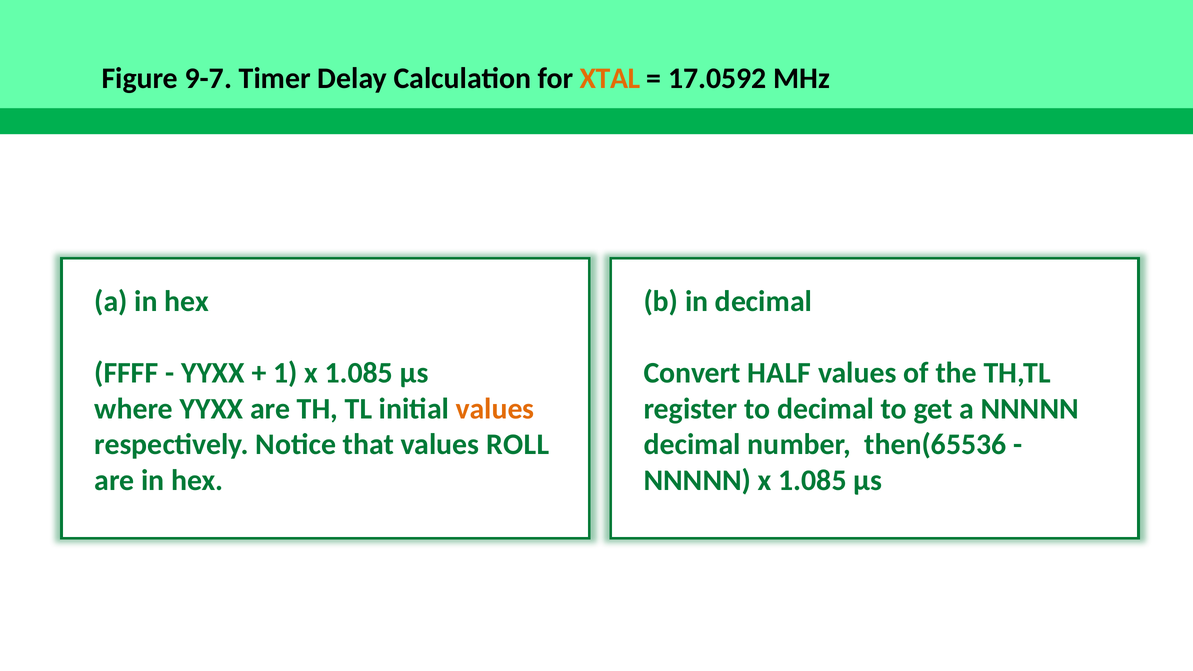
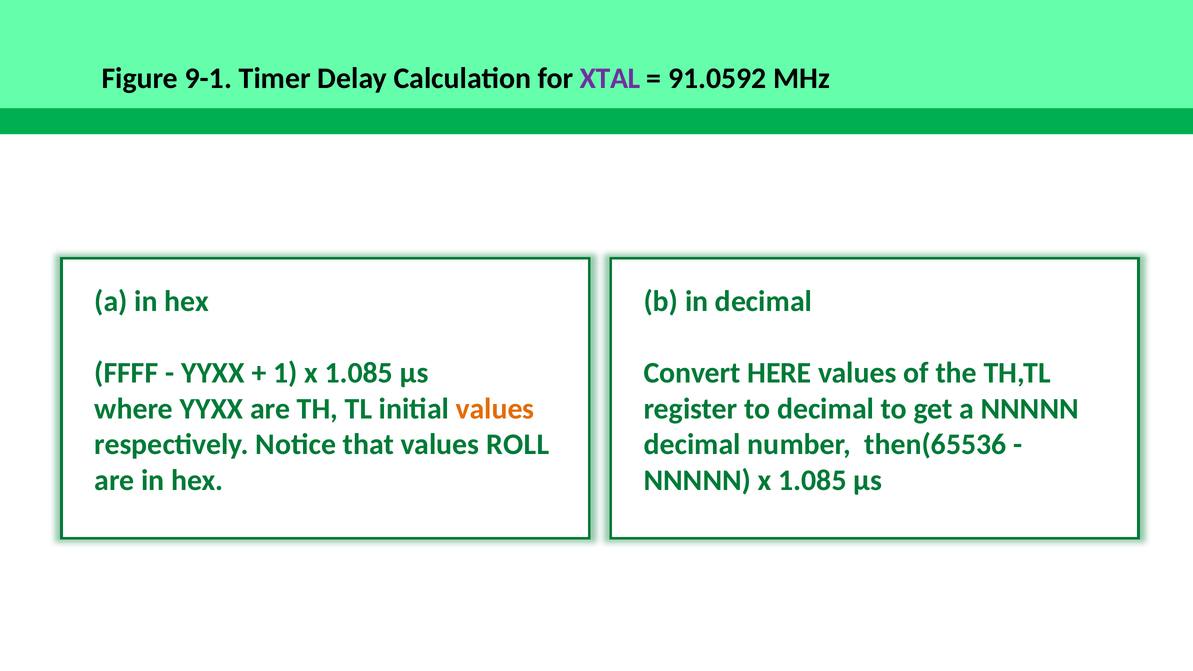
9-7: 9-7 -> 9-1 (208, 78)
XTAL colour: orange -> purple (610, 78)
17.0592: 17.0592 -> 91.0592 (717, 78)
HALF: HALF -> HERE (779, 373)
